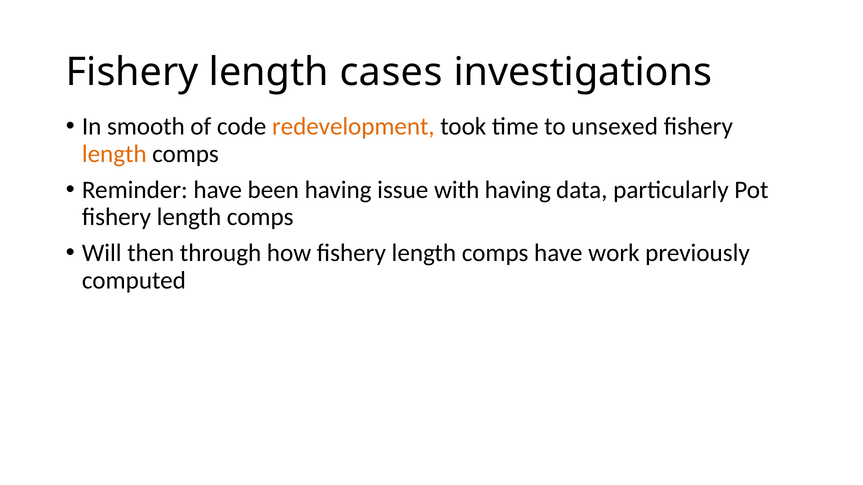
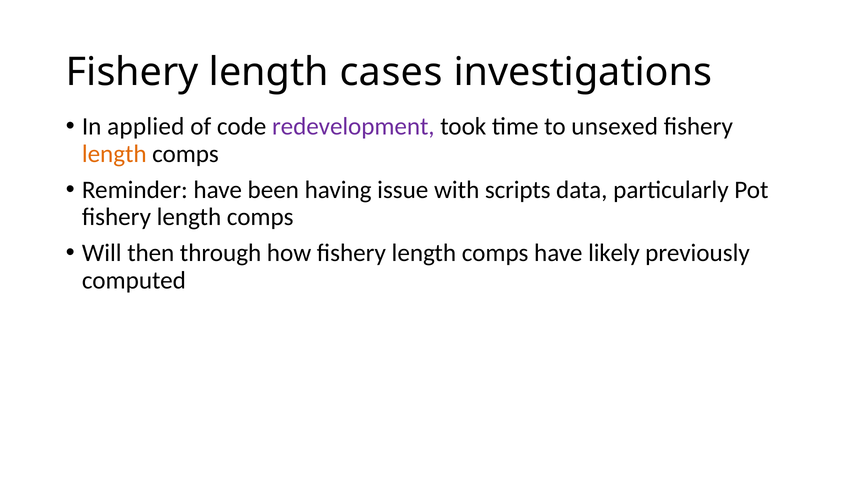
smooth: smooth -> applied (146, 127)
redevelopment colour: orange -> purple (353, 127)
with having: having -> scripts (518, 190)
work: work -> likely (614, 253)
